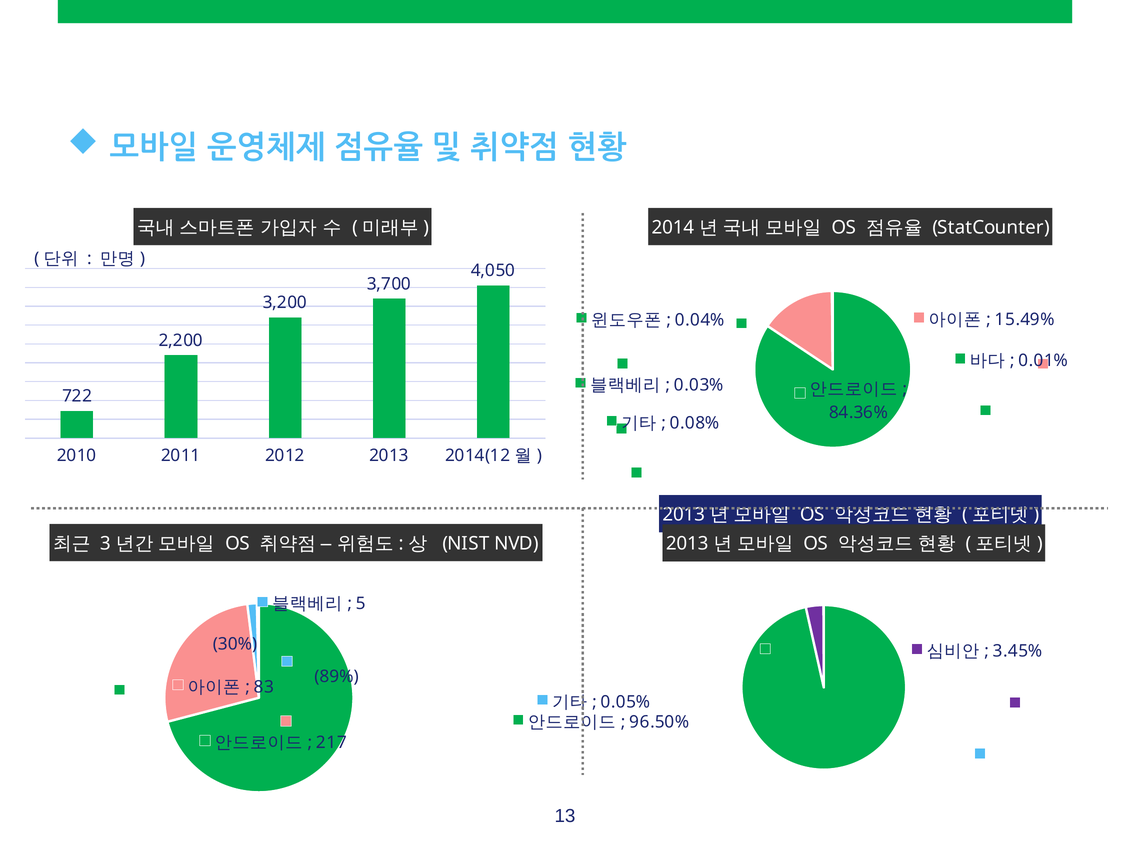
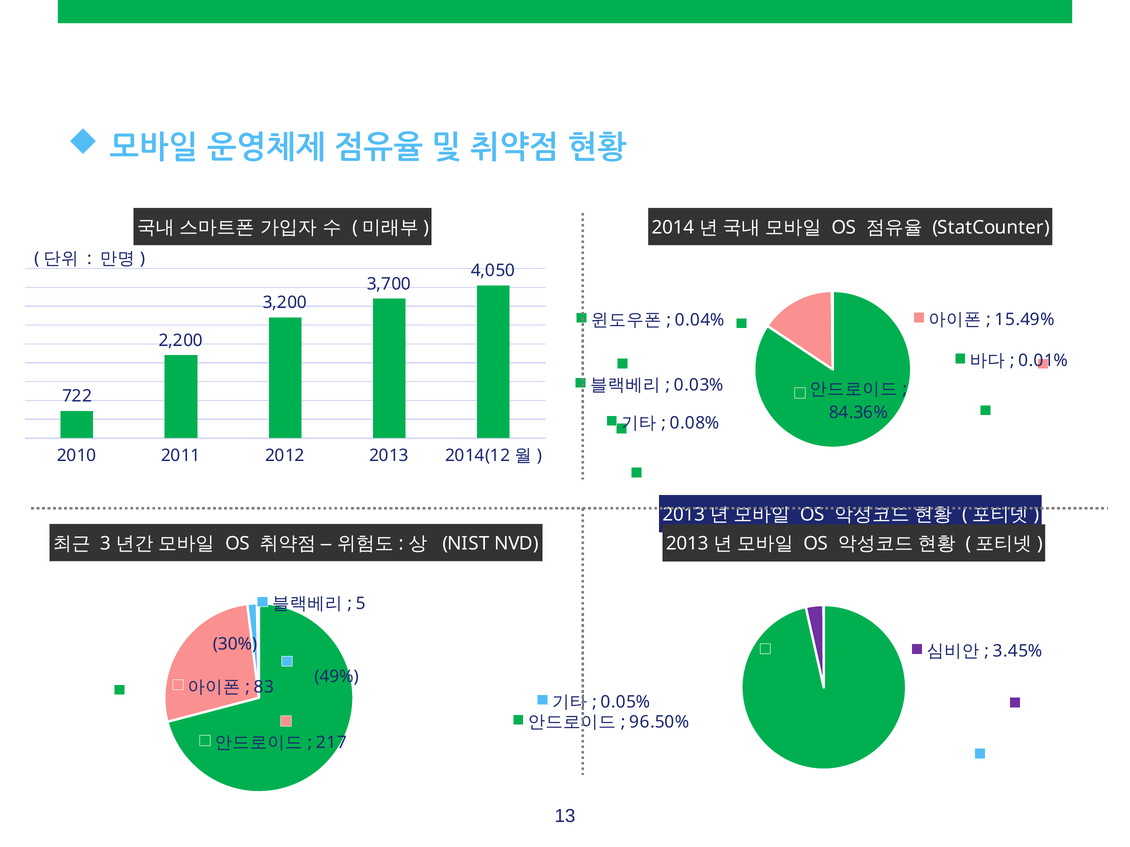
89%: 89% -> 49% (337, 677)
